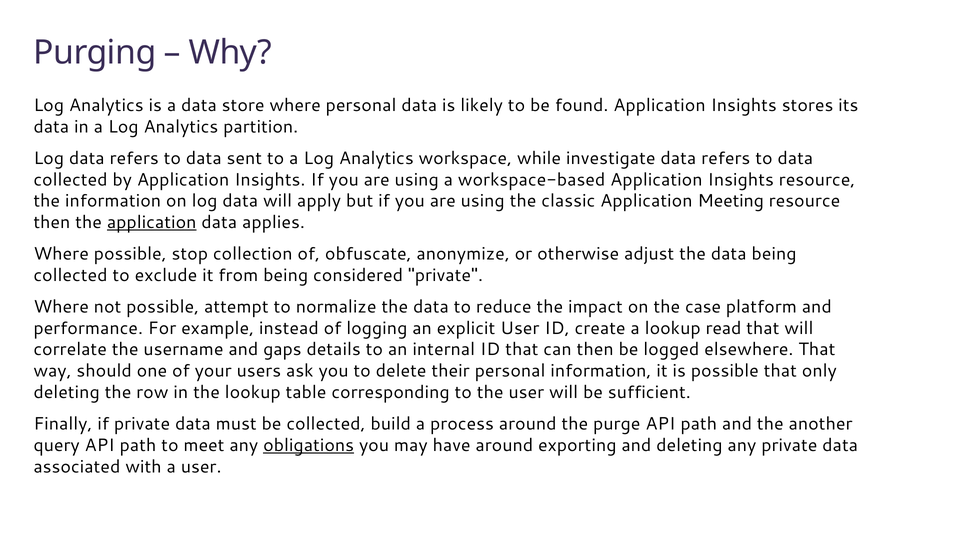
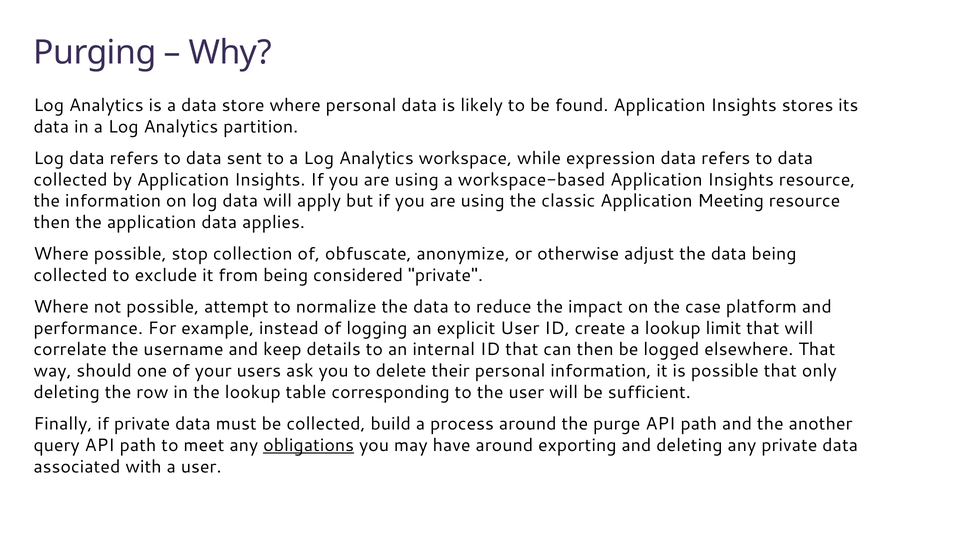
investigate: investigate -> expression (611, 158)
application underline: present -> none (152, 223)
read: read -> limit (723, 328)
gaps: gaps -> keep (282, 350)
